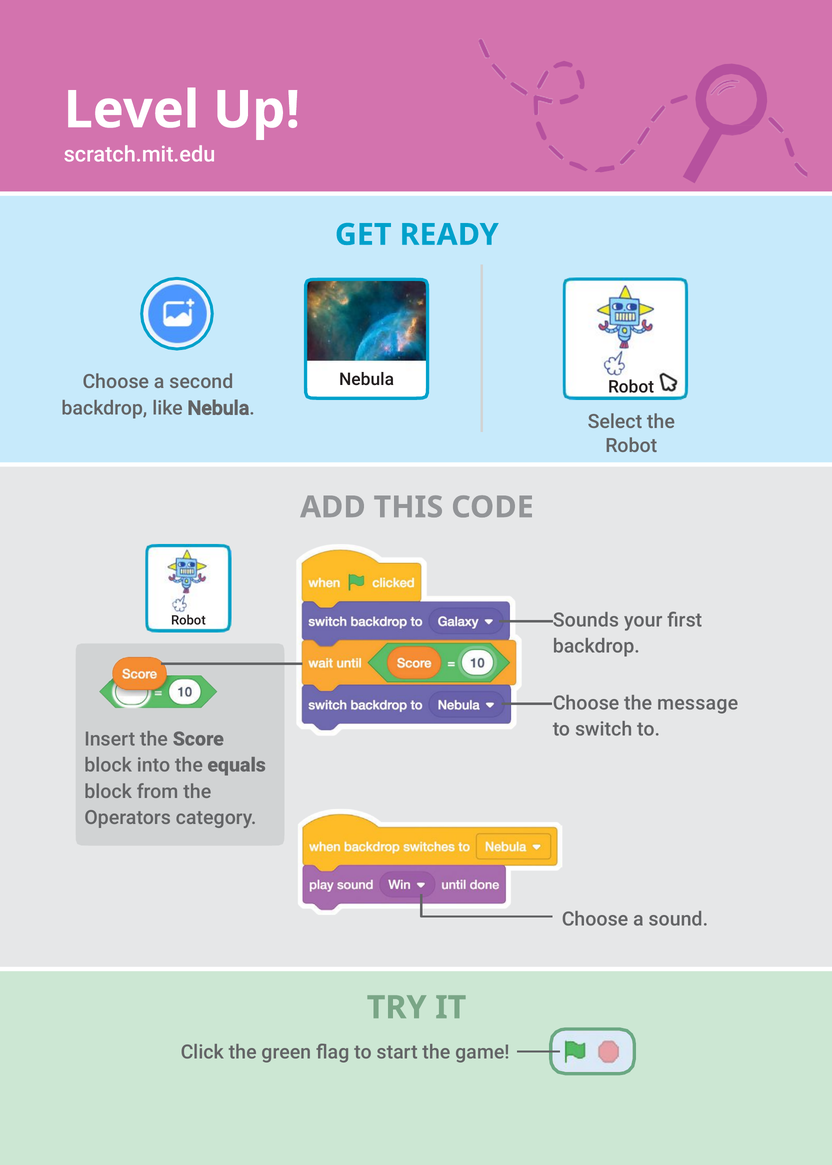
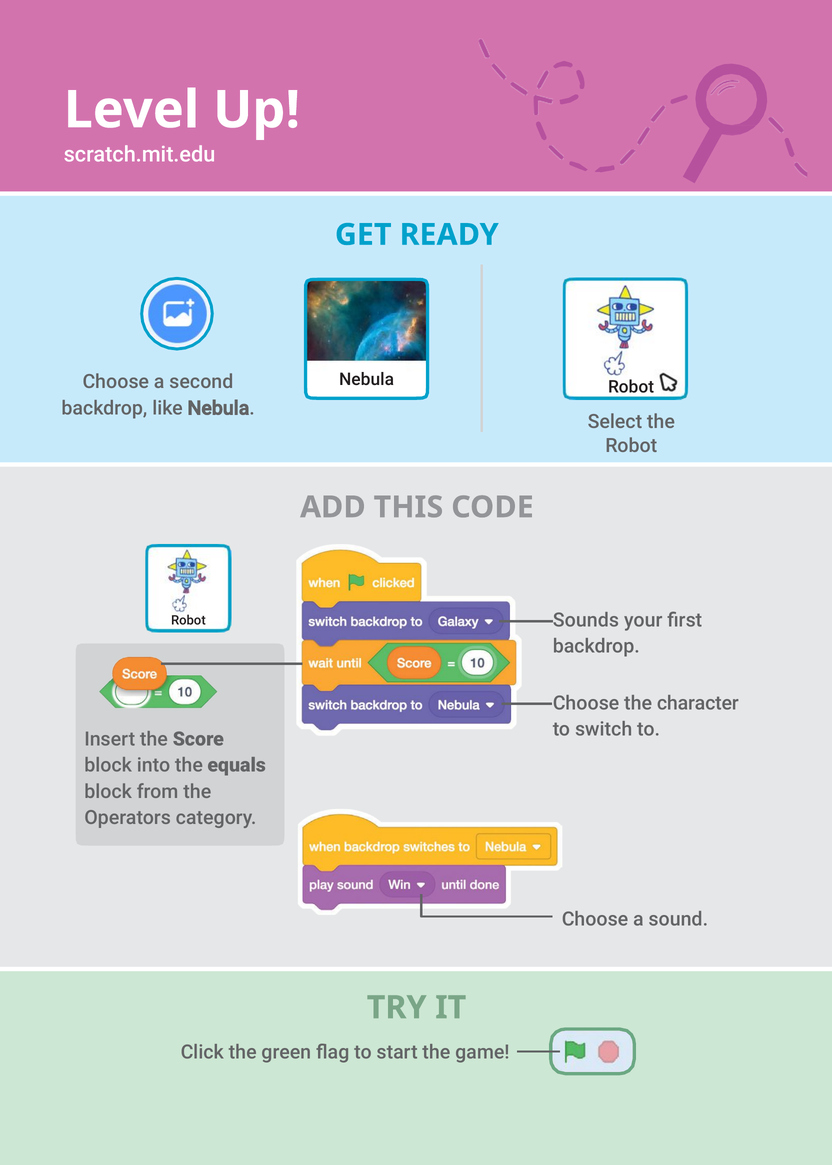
message: message -> character (698, 703)
